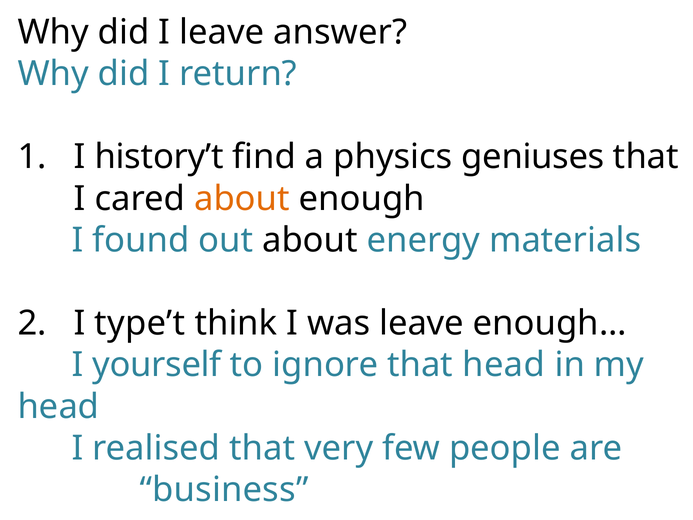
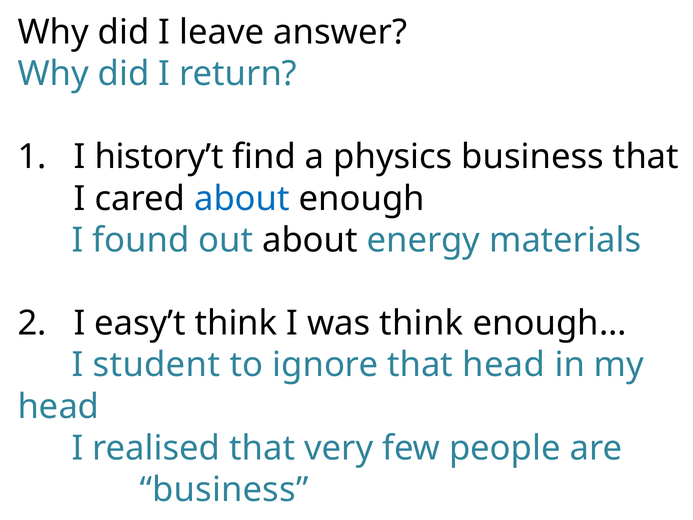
physics geniuses: geniuses -> business (533, 157)
about colour: orange -> blue (242, 199)
type’t: type’t -> easy’t (140, 323)
was leave: leave -> think (421, 323)
yourself: yourself -> student (156, 365)
